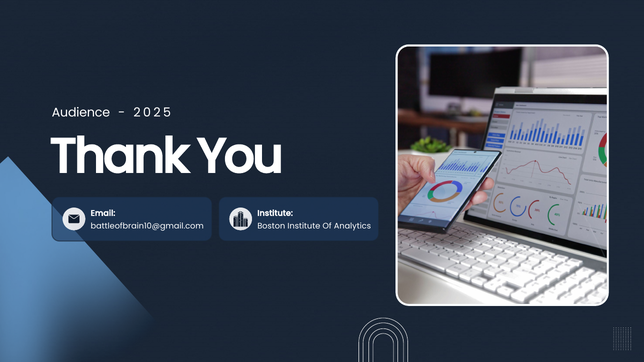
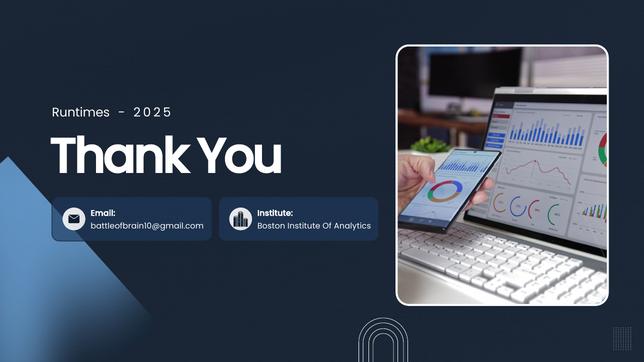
Audience: Audience -> Runtimes (81, 113)
